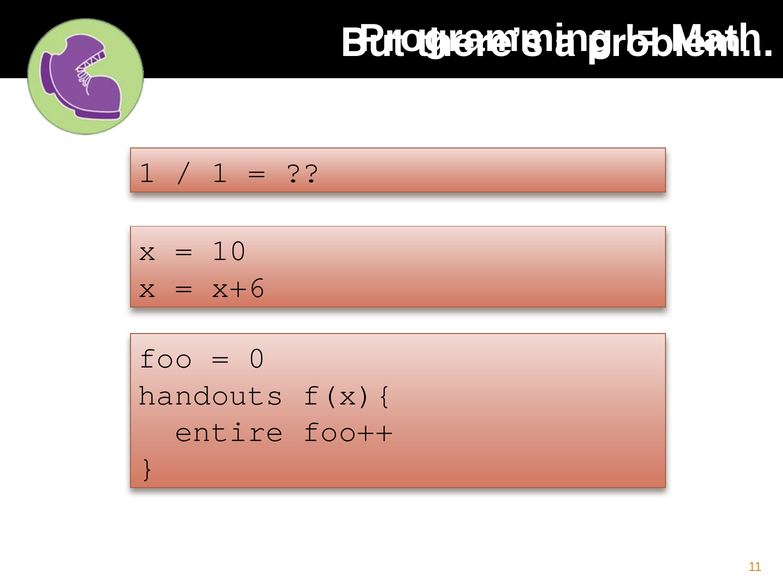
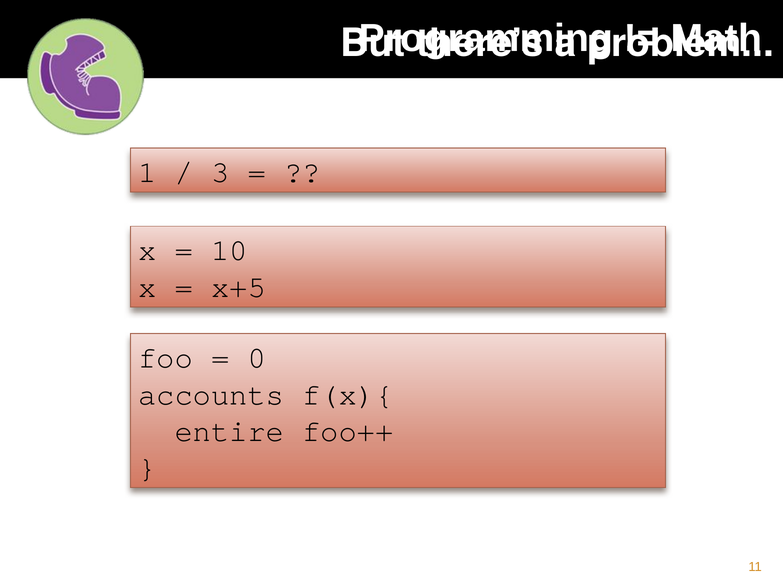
1: 1 -> 3 (220, 172)
x+6: x+6 -> x+5 (238, 287)
handouts: handouts -> accounts (211, 395)
